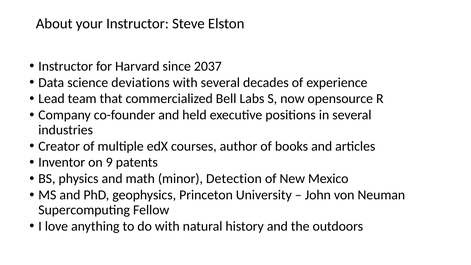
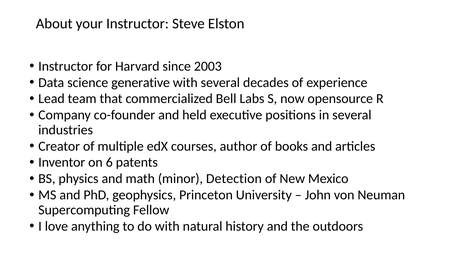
2037: 2037 -> 2003 (208, 66)
deviations: deviations -> generative (141, 82)
9: 9 -> 6 (109, 162)
